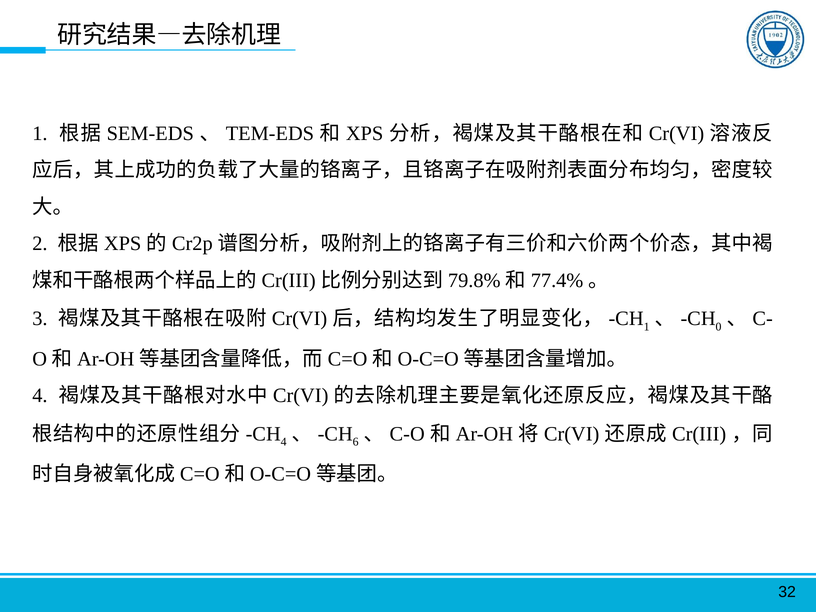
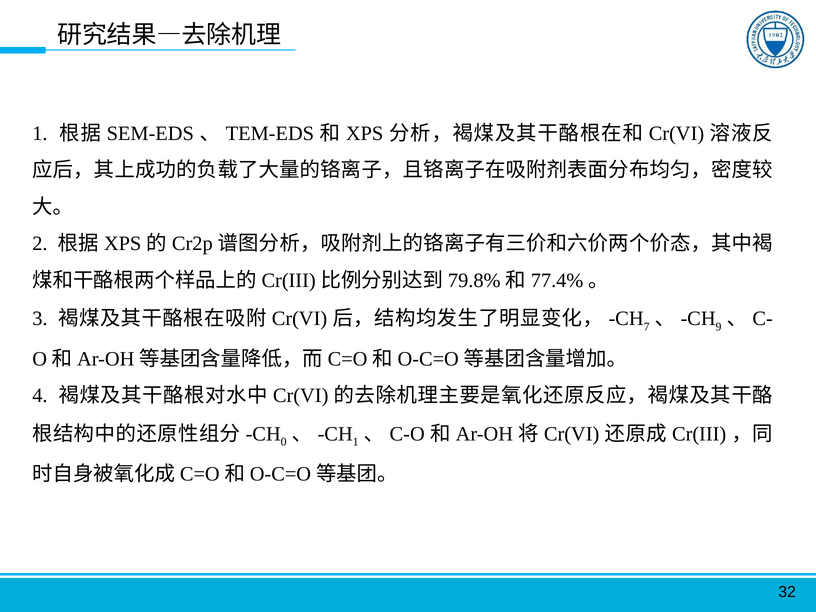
1: 1 -> 7 (647, 327)
0: 0 -> 9 (719, 327)
4: 4 -> 0 (284, 442)
6: 6 -> 1 (356, 442)
